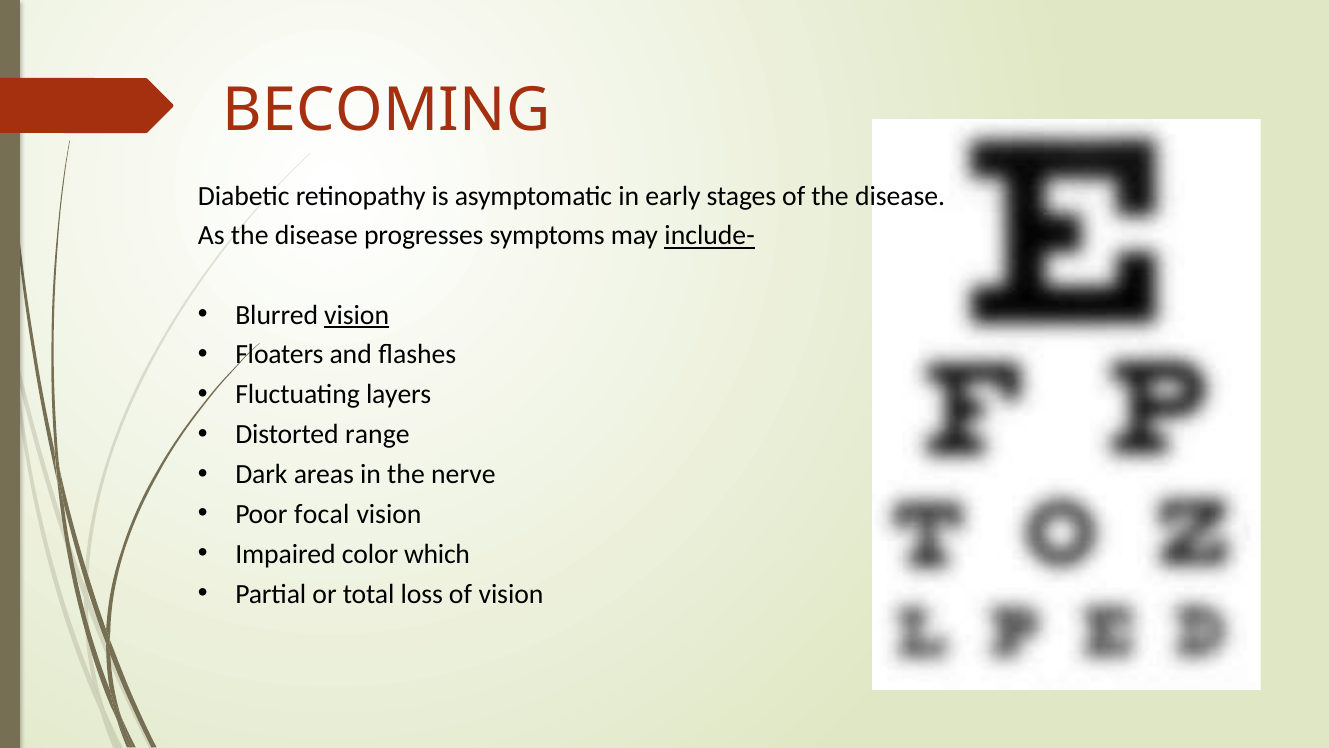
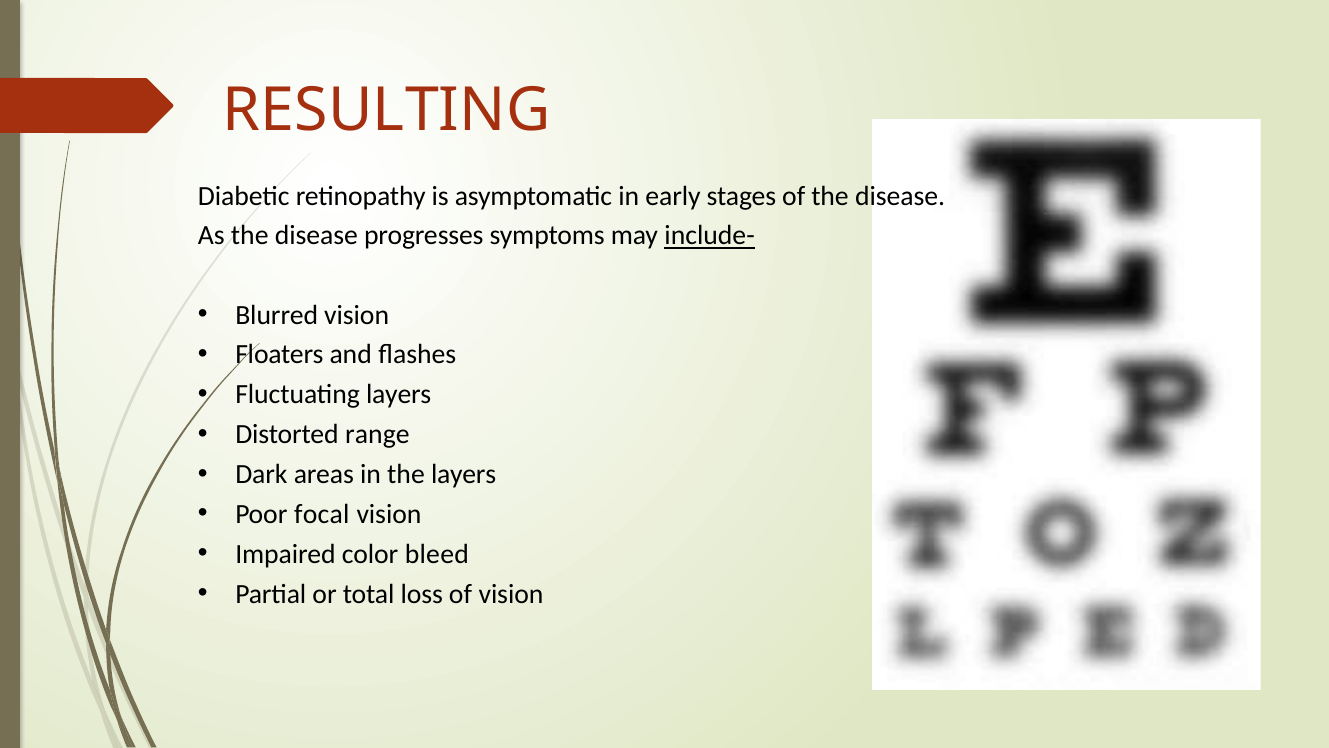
BECOMING: BECOMING -> RESULTING (387, 111)
vision underline: present -> none (357, 315)
the nerve: nerve -> layers (464, 474)
which: which -> bleed (437, 554)
